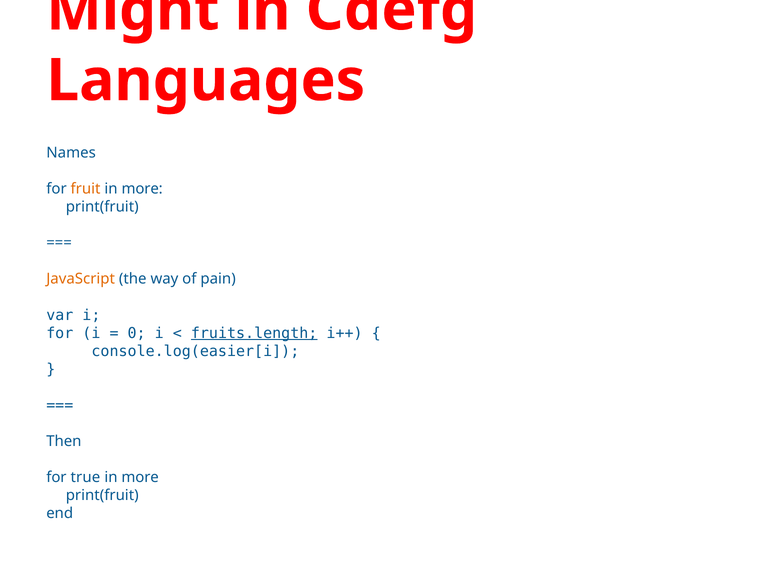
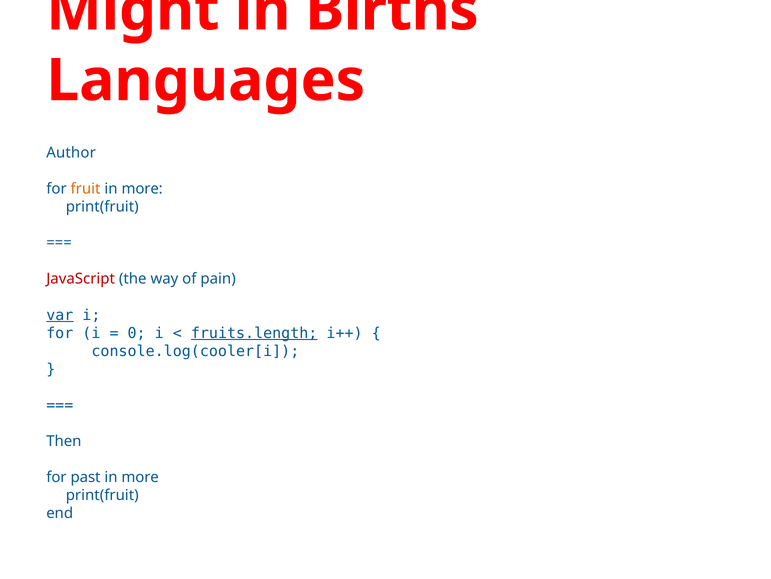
Cdefg: Cdefg -> Births (392, 10)
Names: Names -> Author (71, 153)
JavaScript colour: orange -> red (81, 279)
var underline: none -> present (60, 315)
console.log(easier[i: console.log(easier[i -> console.log(cooler[i (195, 351)
true: true -> past (86, 477)
